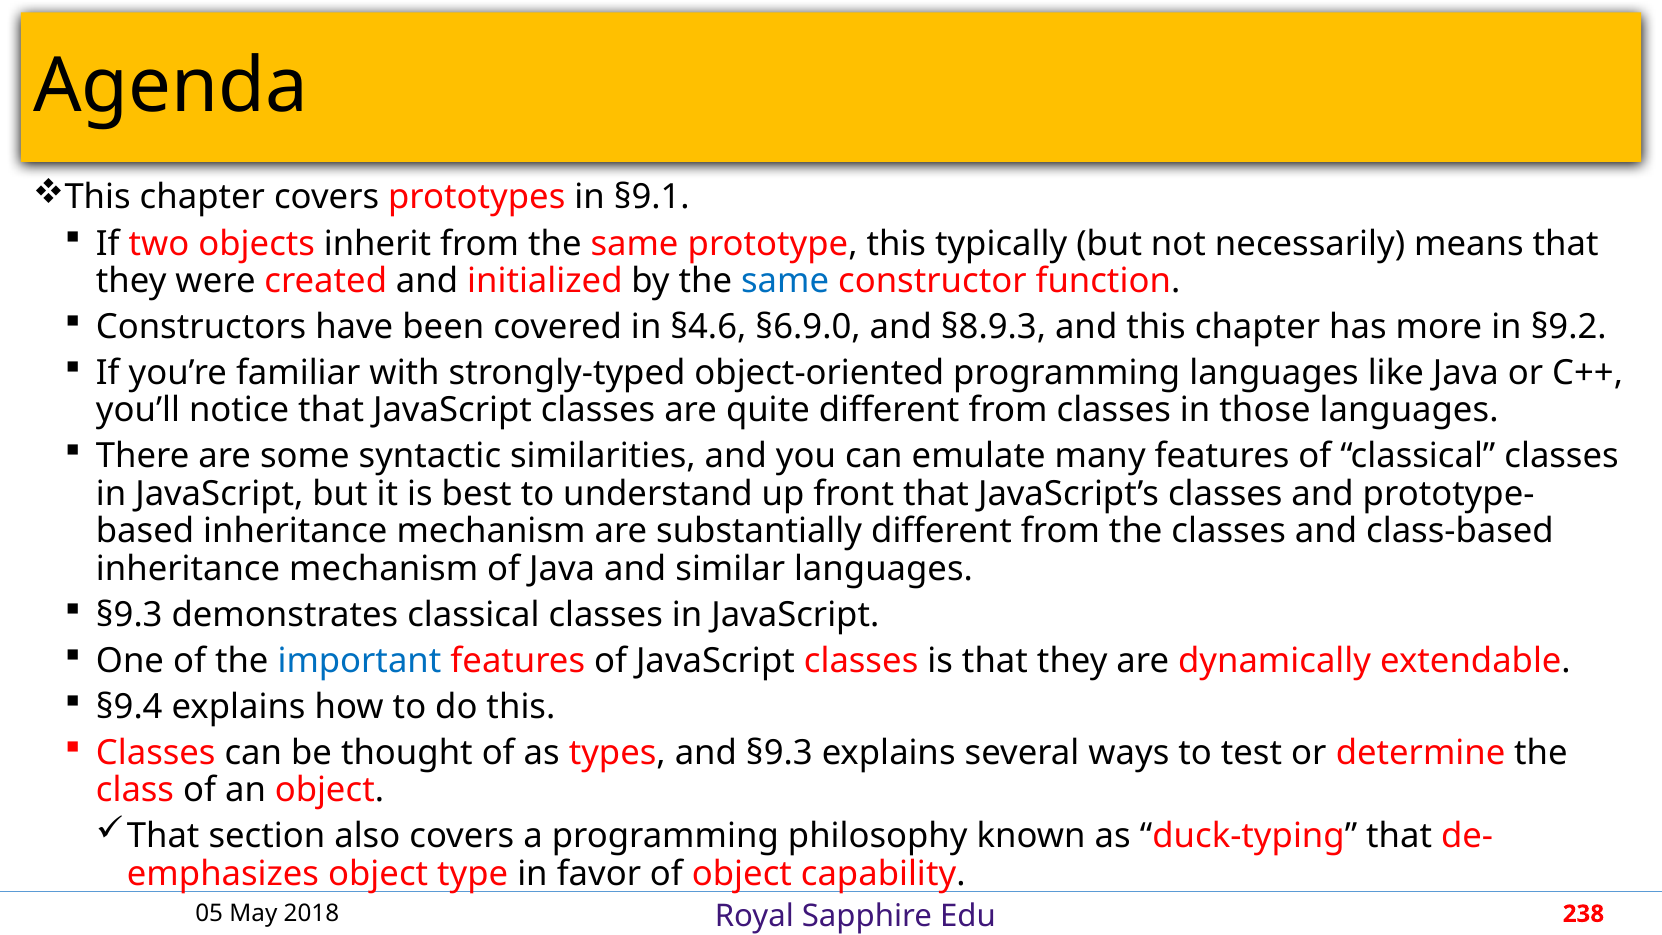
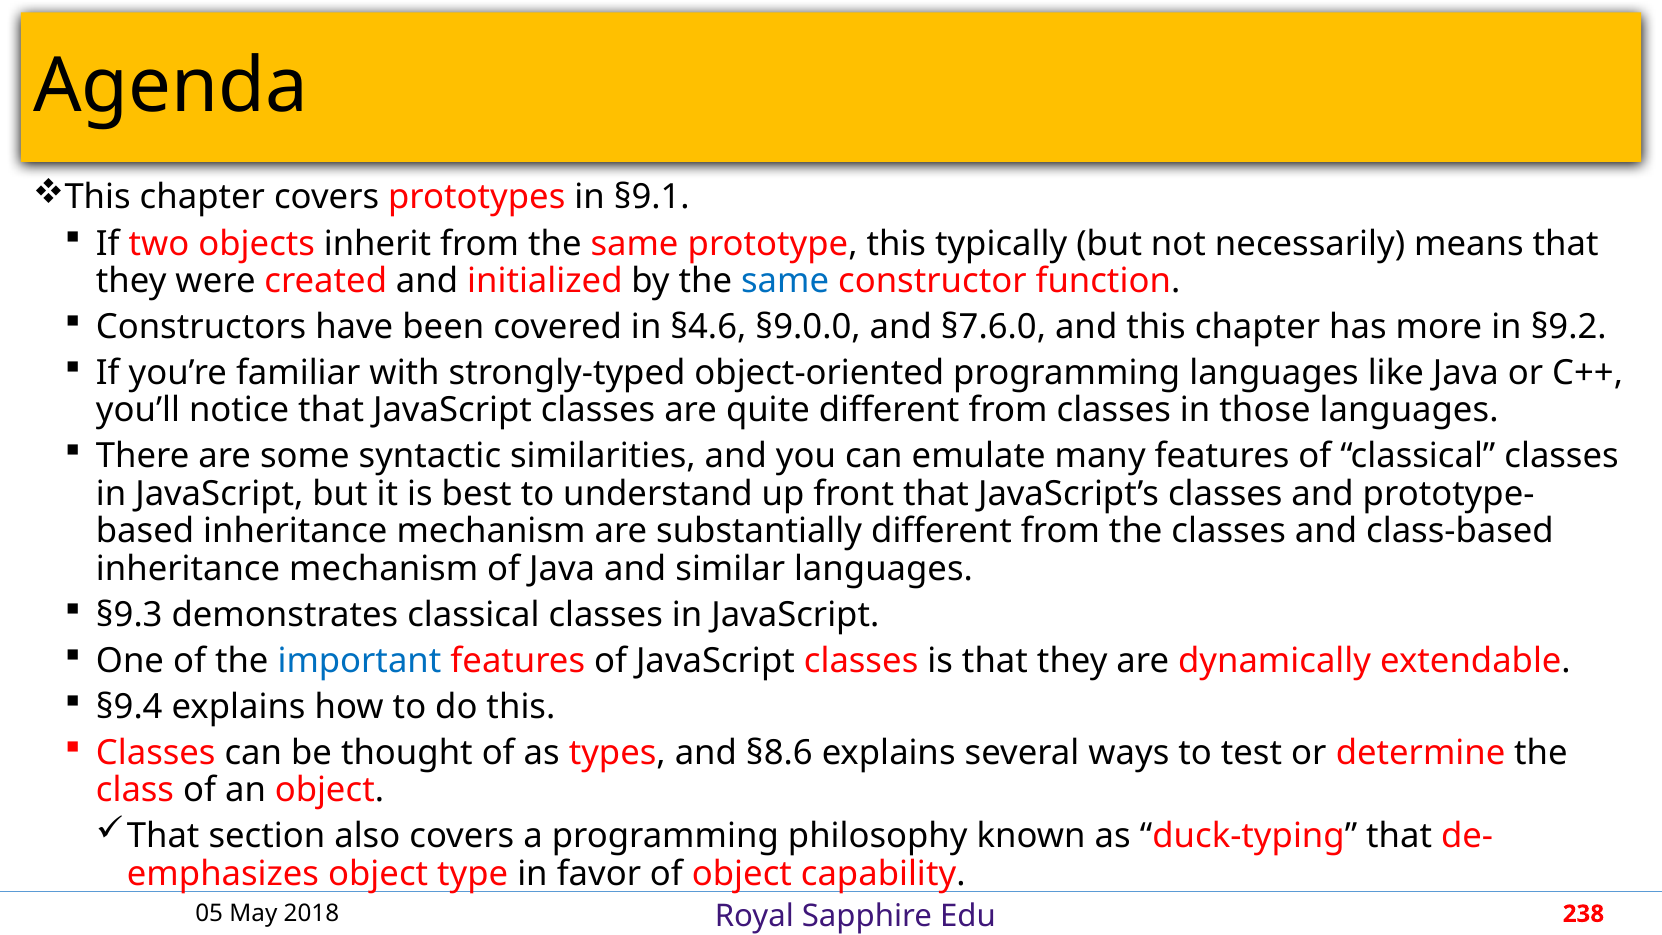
§6.9.0: §6.9.0 -> §9.0.0 (808, 327)
§8.9.3: §8.9.3 -> §7.6.0 (994, 327)
and §9.3: §9.3 -> §8.6 (779, 753)
